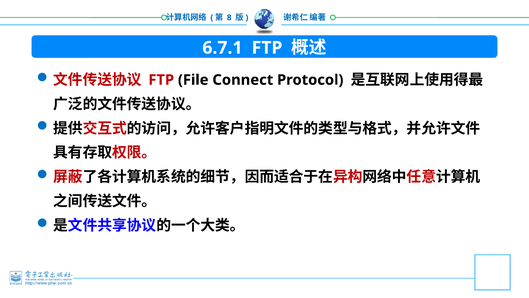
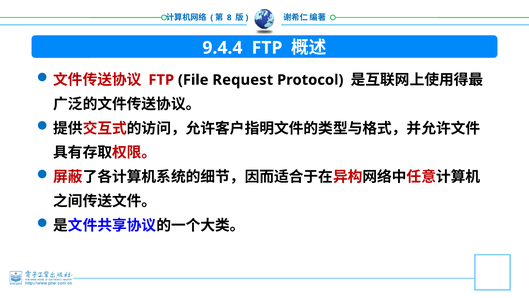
6.7.1: 6.7.1 -> 9.4.4 (222, 48)
Connect: Connect -> Request (243, 80)
